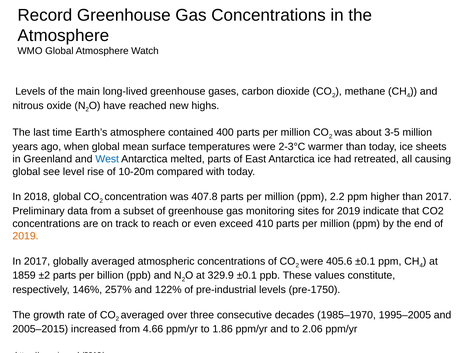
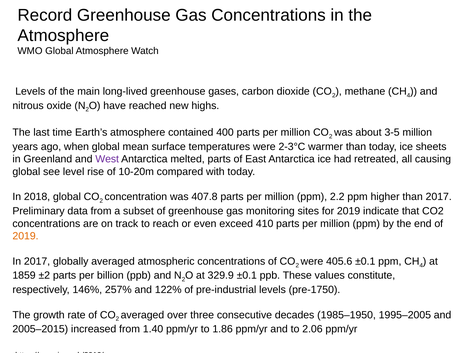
West colour: blue -> purple (107, 159)
1985–1970: 1985–1970 -> 1985–1950 (347, 315)
4.66: 4.66 -> 1.40 (153, 329)
